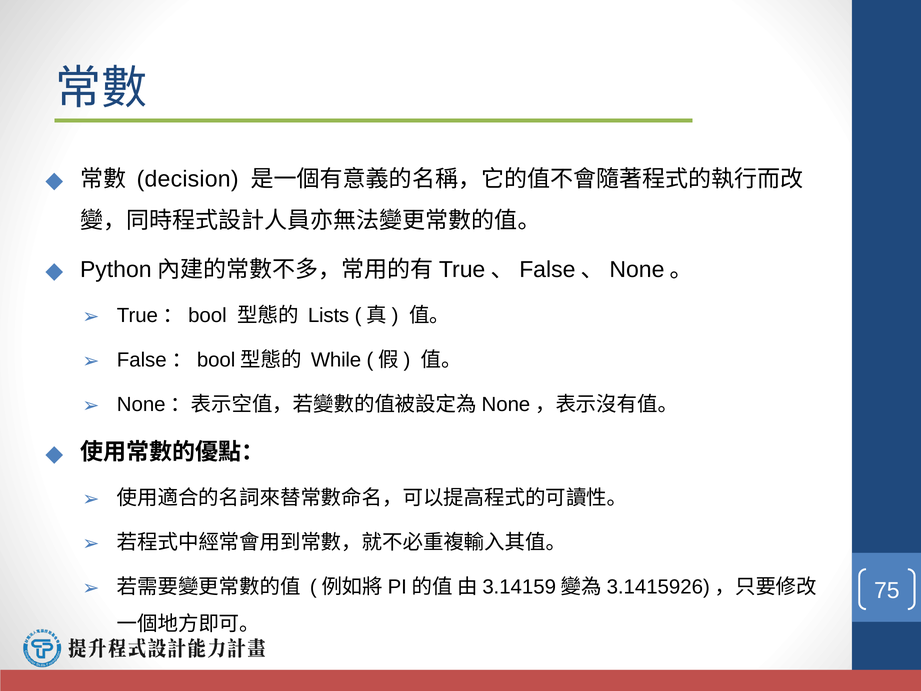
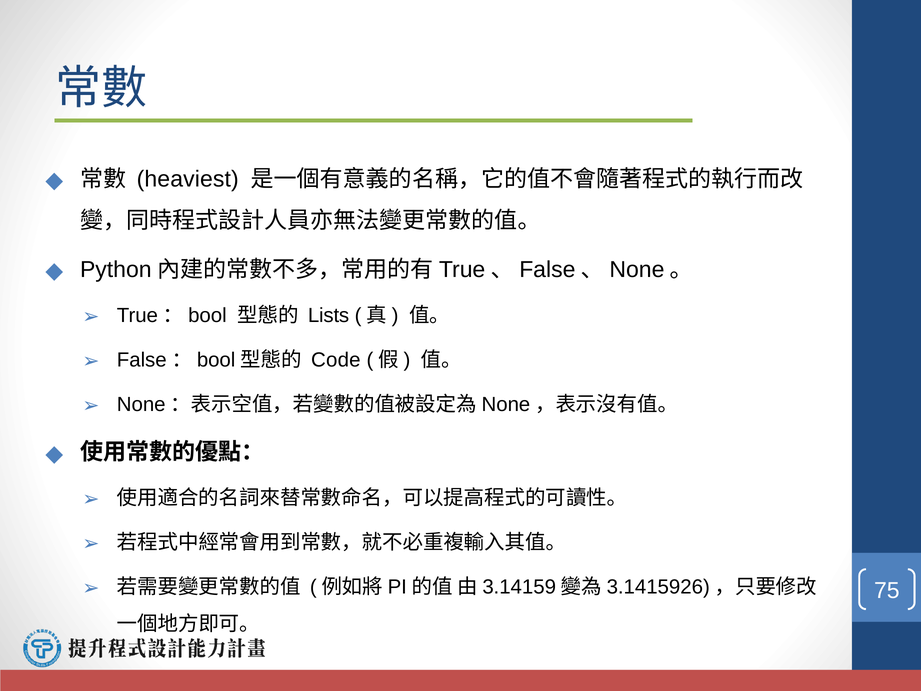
decision: decision -> heaviest (188, 179)
While: While -> Code (336, 360)
